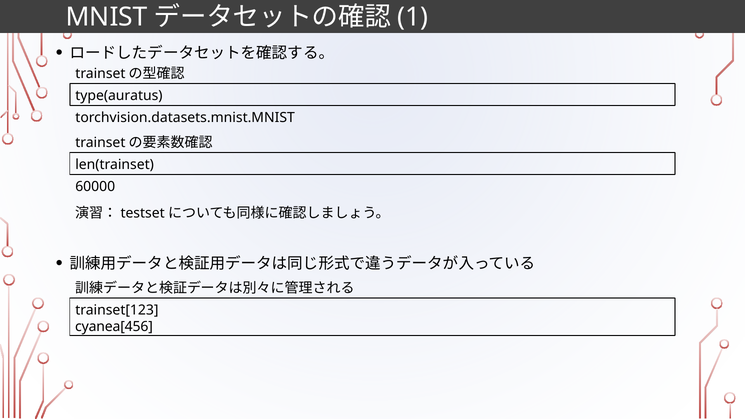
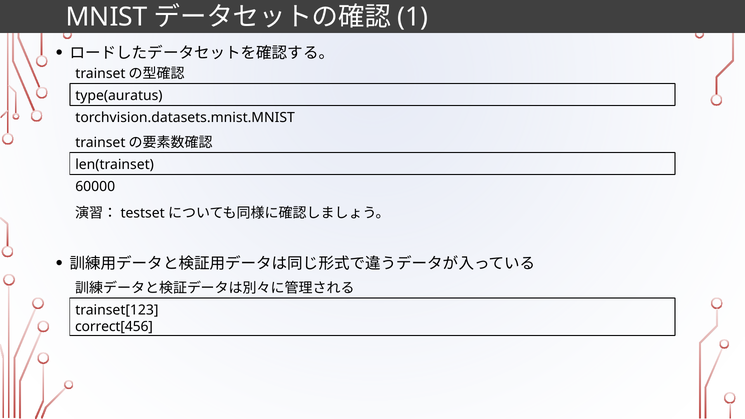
cyanea[456: cyanea[456 -> correct[456 (114, 327)
